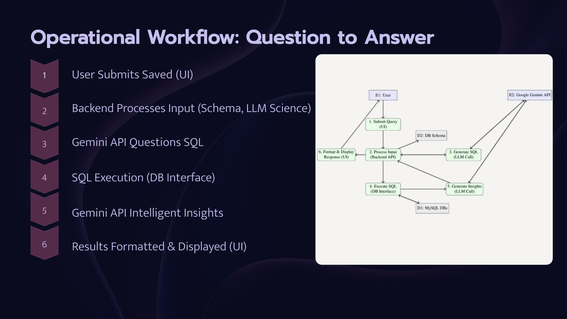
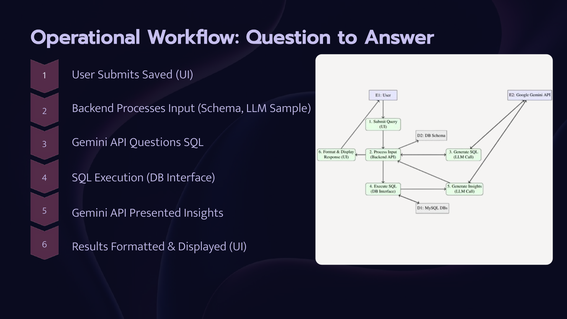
Science: Science -> Sample (290, 108)
Intelligent: Intelligent -> Presented (155, 213)
